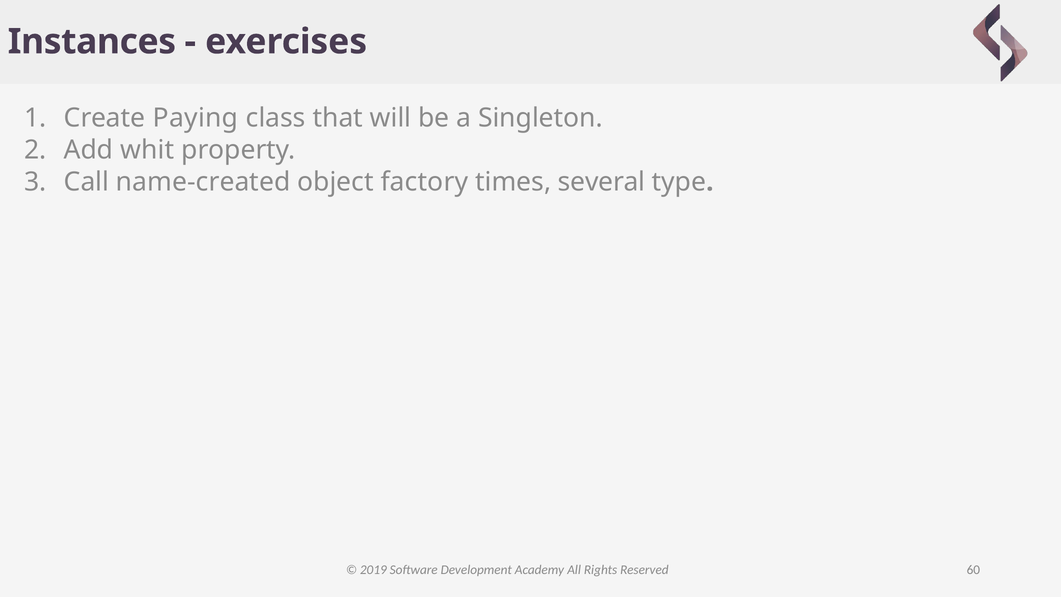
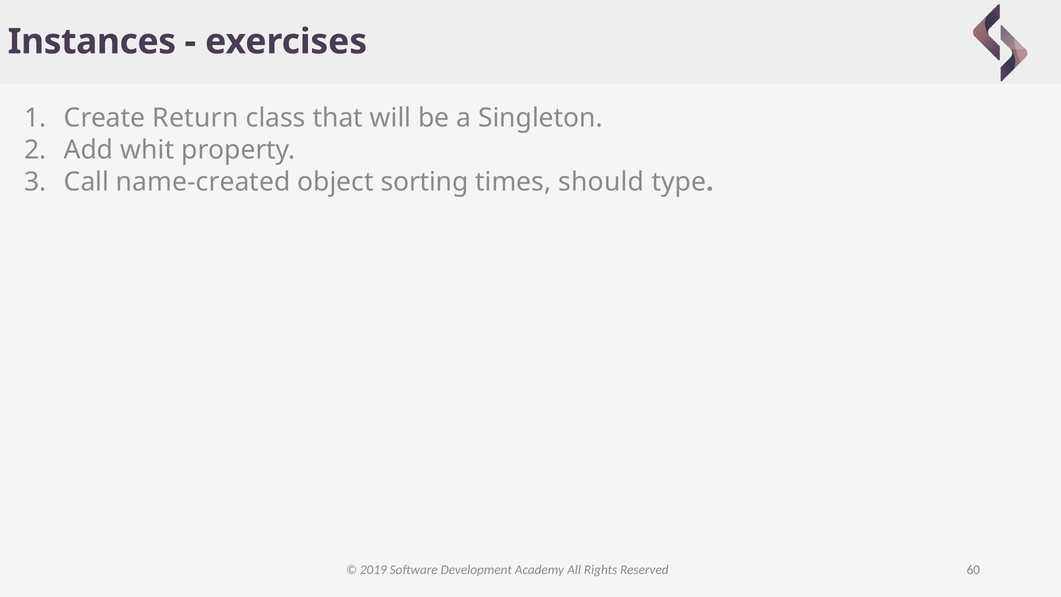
Paying: Paying -> Return (195, 118)
factory: factory -> sorting (425, 182)
several: several -> should (601, 182)
